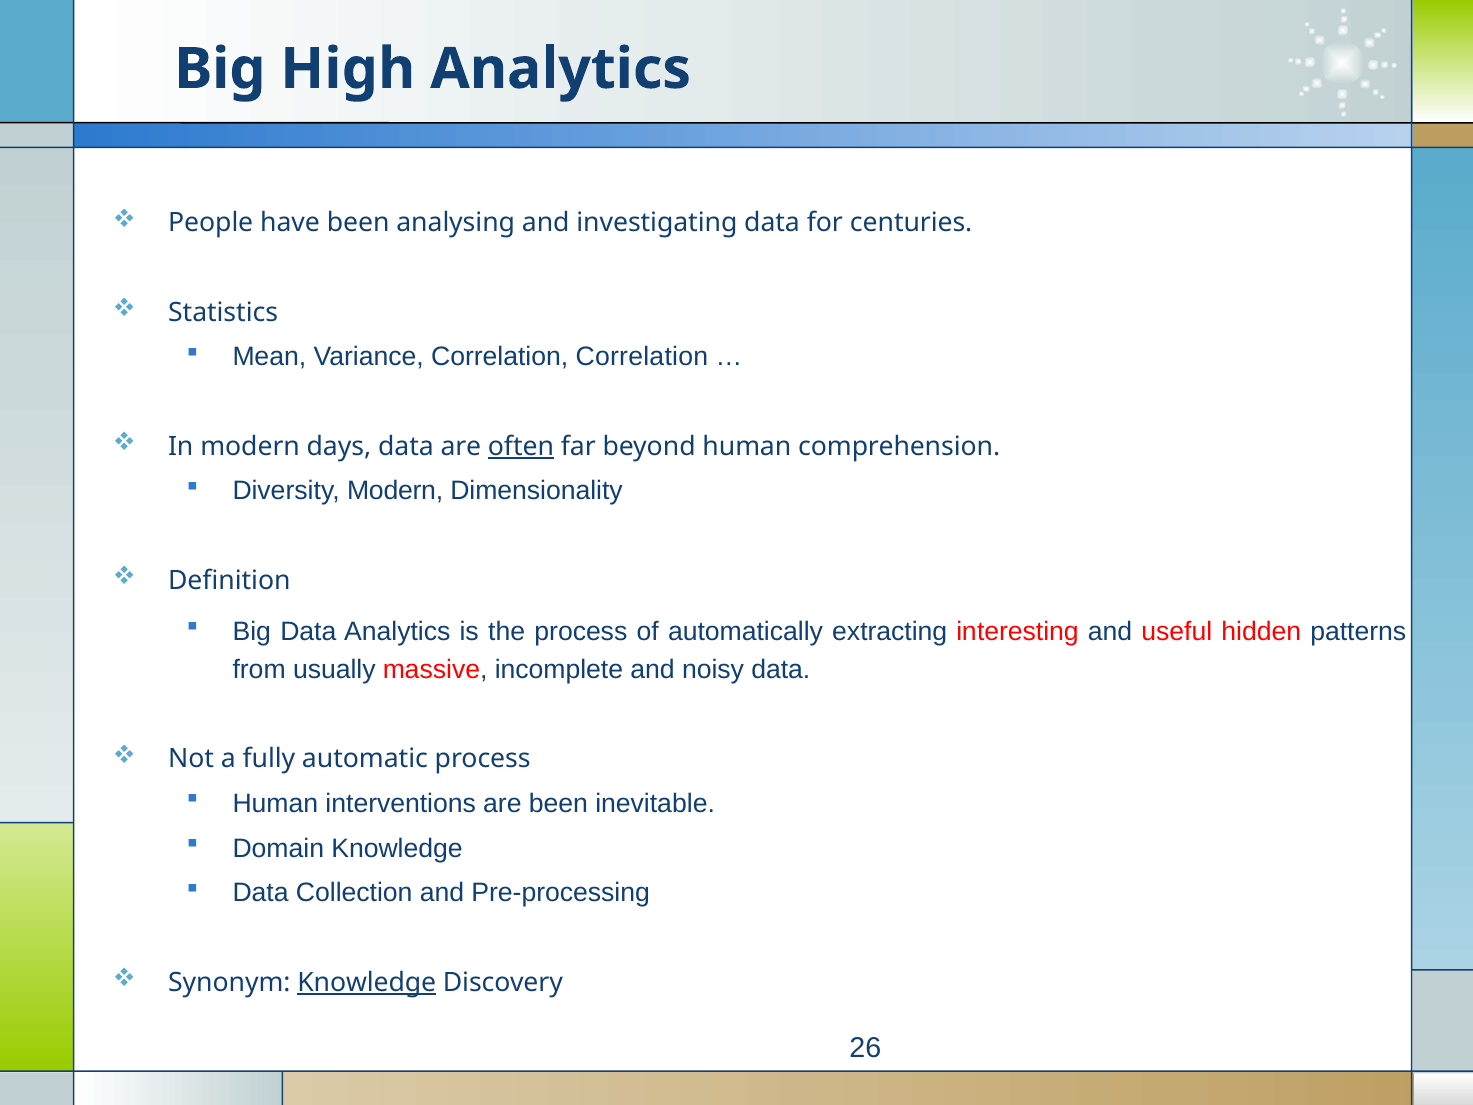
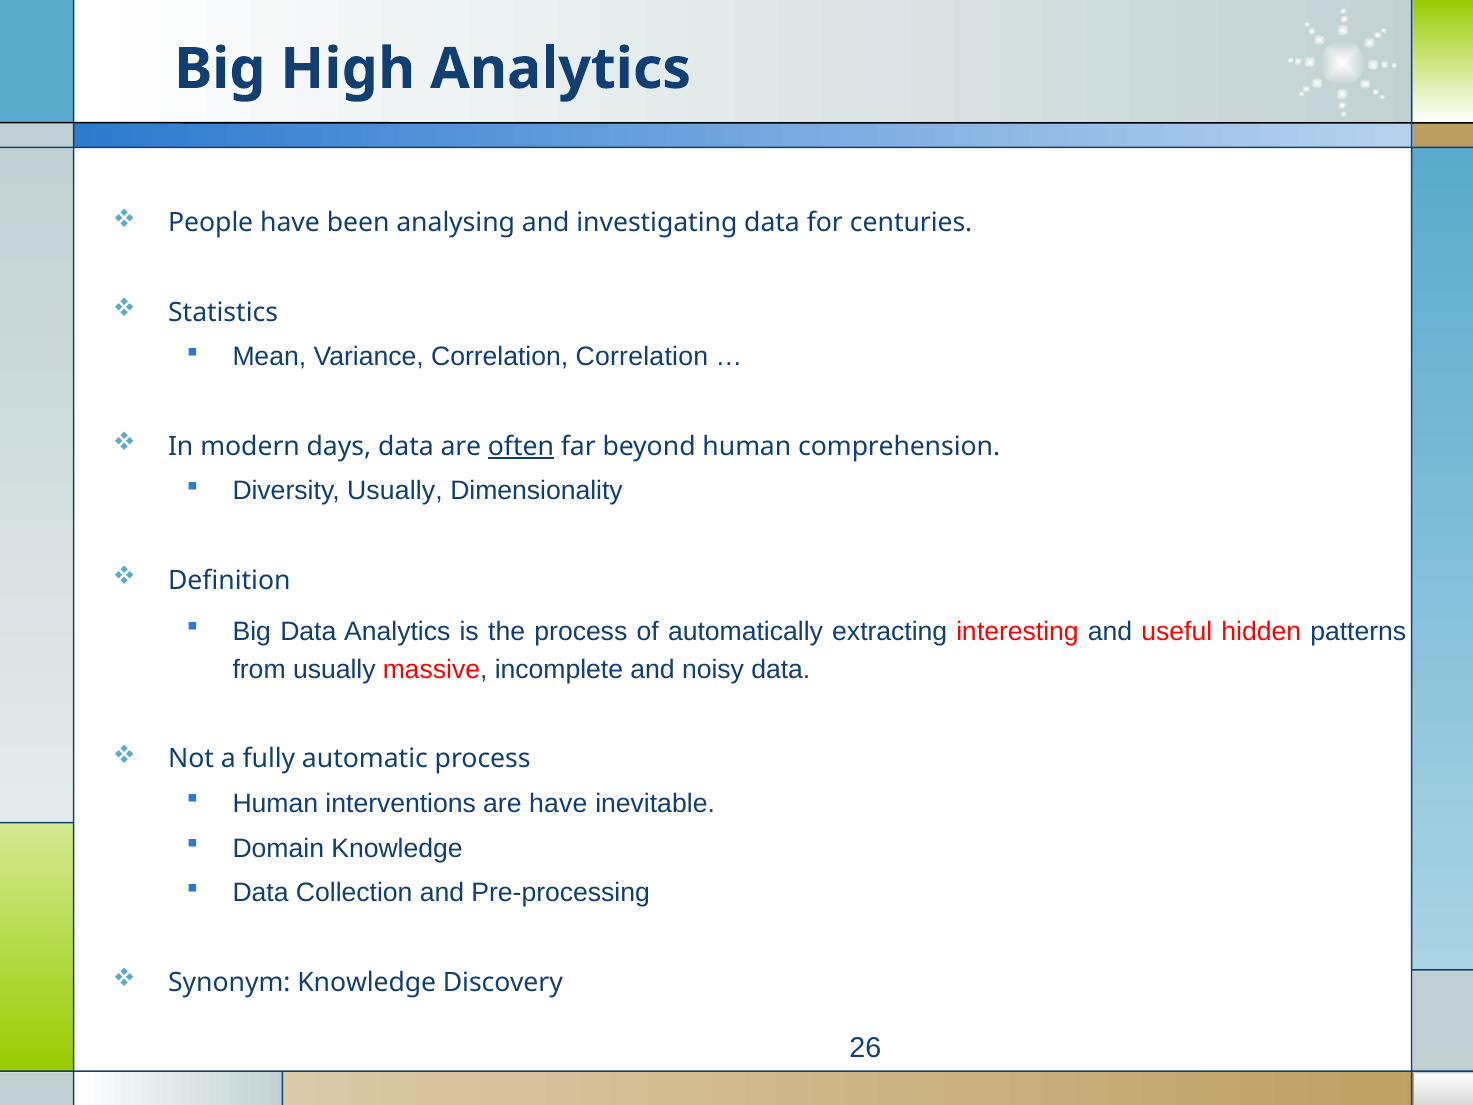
Diversity Modern: Modern -> Usually (395, 491)
are been: been -> have (558, 804)
Knowledge underline: present -> none (367, 982)
